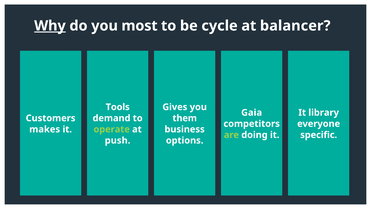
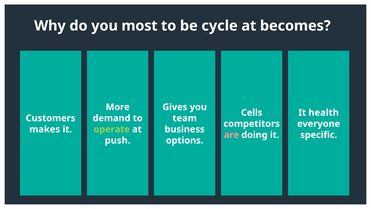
Why underline: present -> none (50, 26)
balancer: balancer -> becomes (295, 26)
Tools: Tools -> More (118, 107)
Gaia: Gaia -> Cells (252, 112)
library: library -> health (324, 112)
them: them -> team (185, 118)
are colour: light green -> pink (231, 135)
